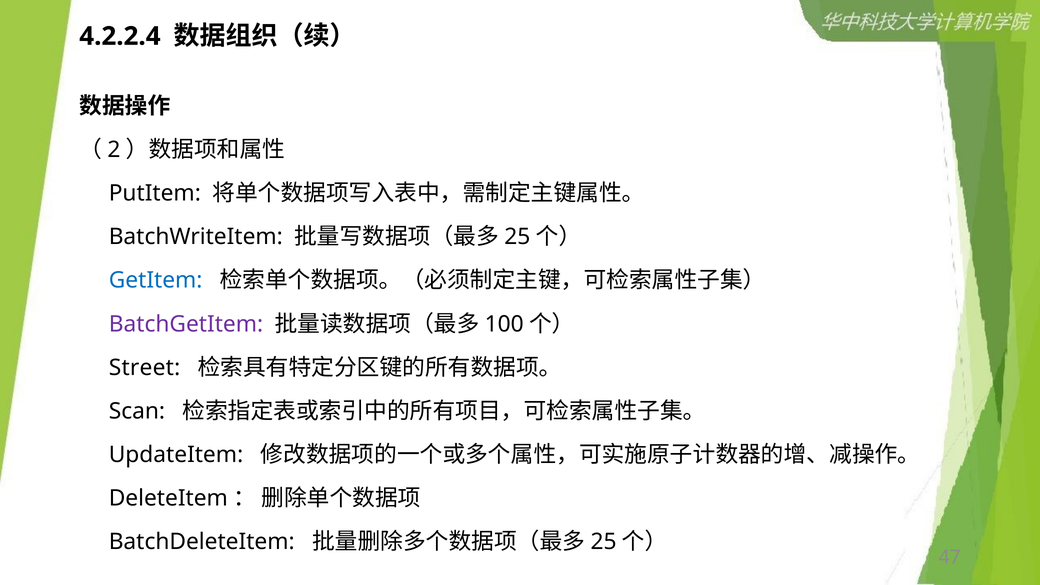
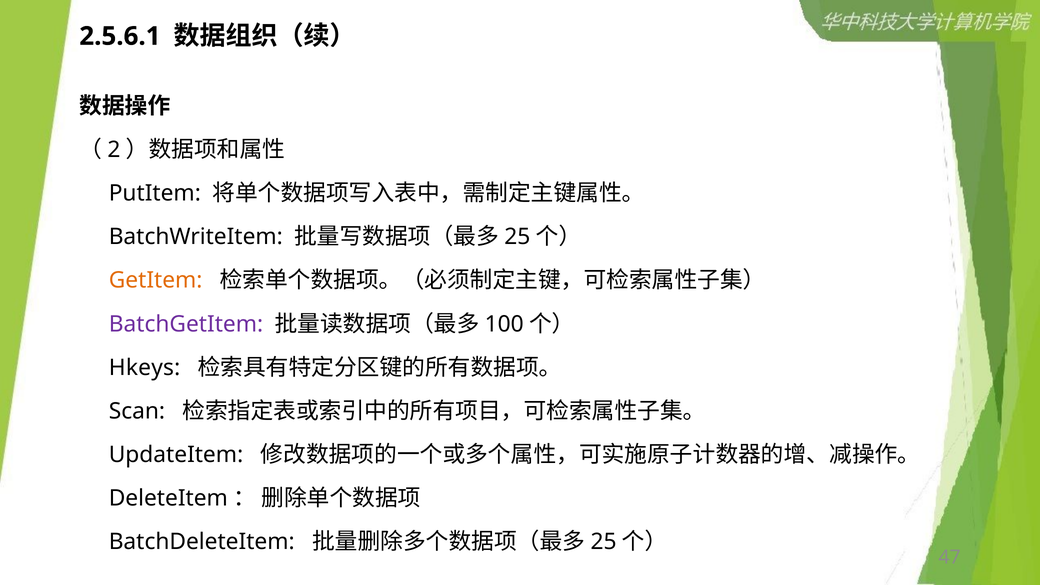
4.2.2.4: 4.2.2.4 -> 2.5.6.1 (120, 36)
GetItem colour: blue -> orange (156, 280)
Street: Street -> Hkeys (145, 368)
